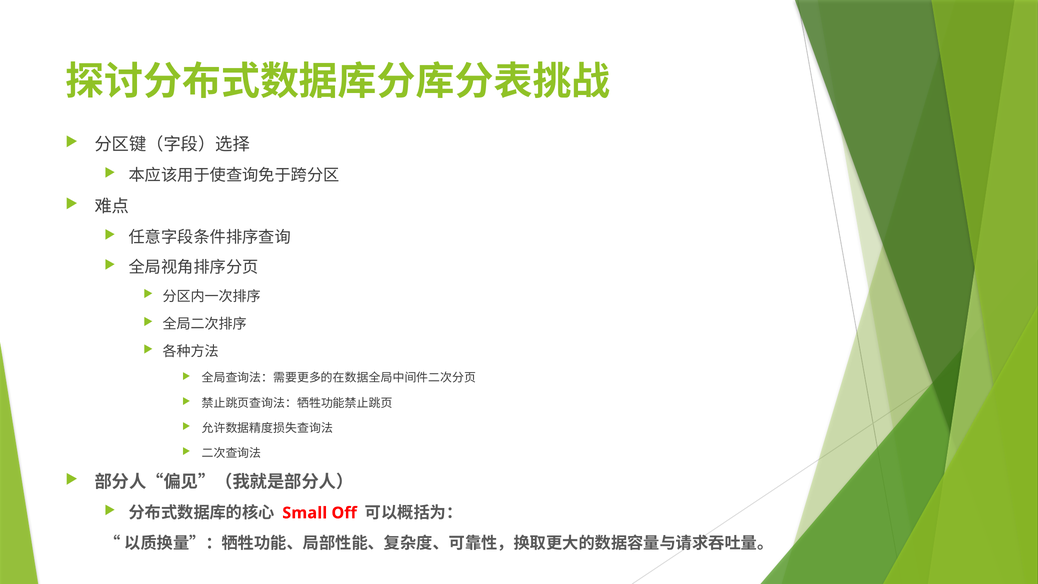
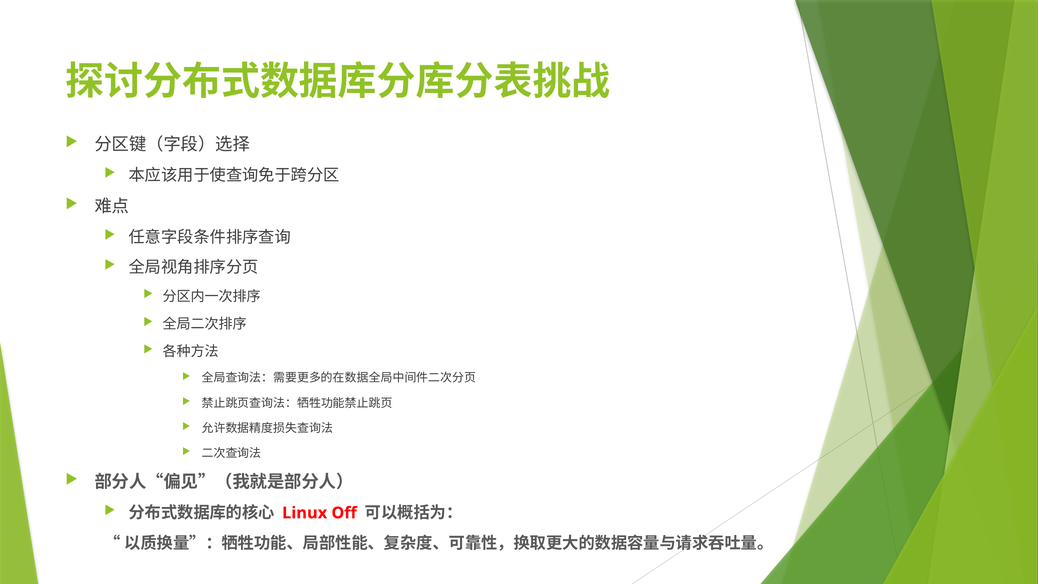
Small: Small -> Linux (305, 513)
